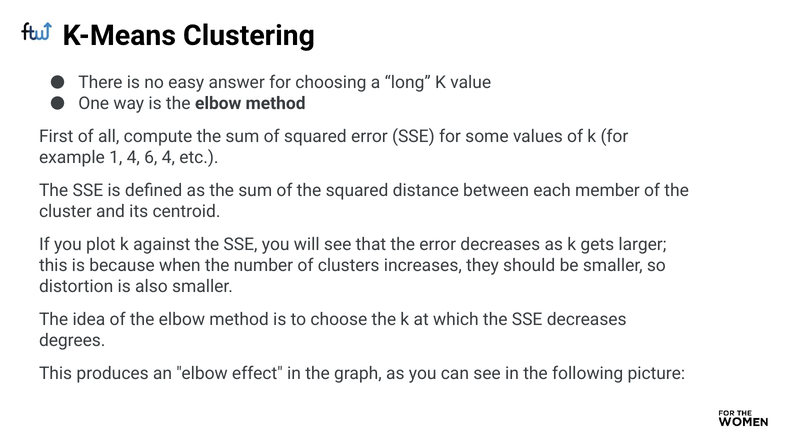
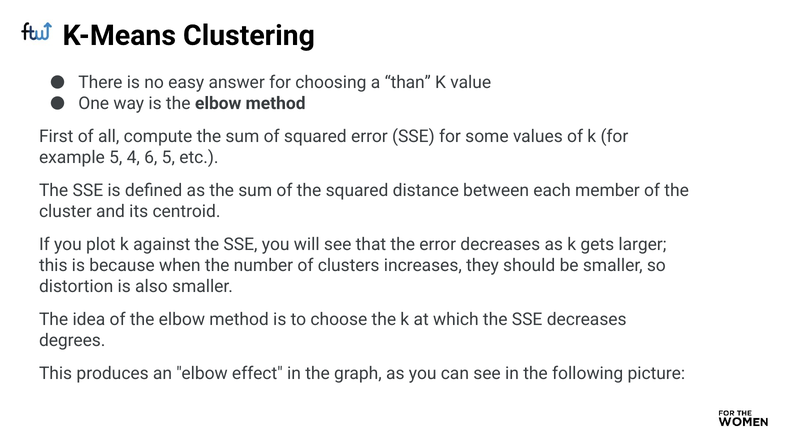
long: long -> than (408, 82)
example 1: 1 -> 5 (116, 157)
6 4: 4 -> 5 (168, 157)
